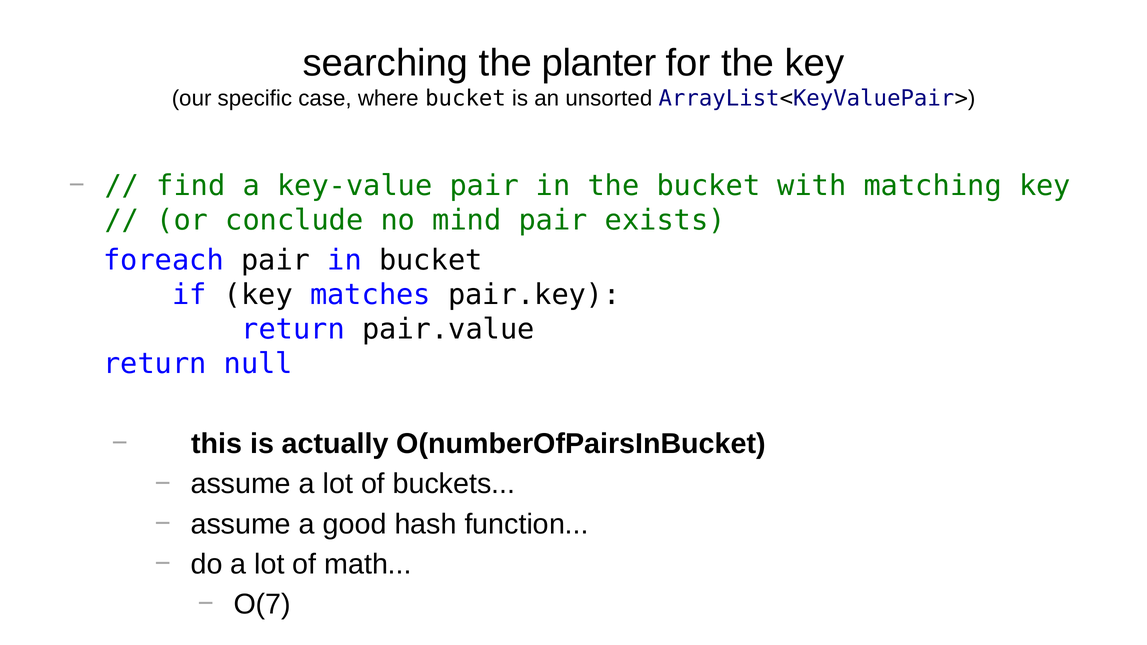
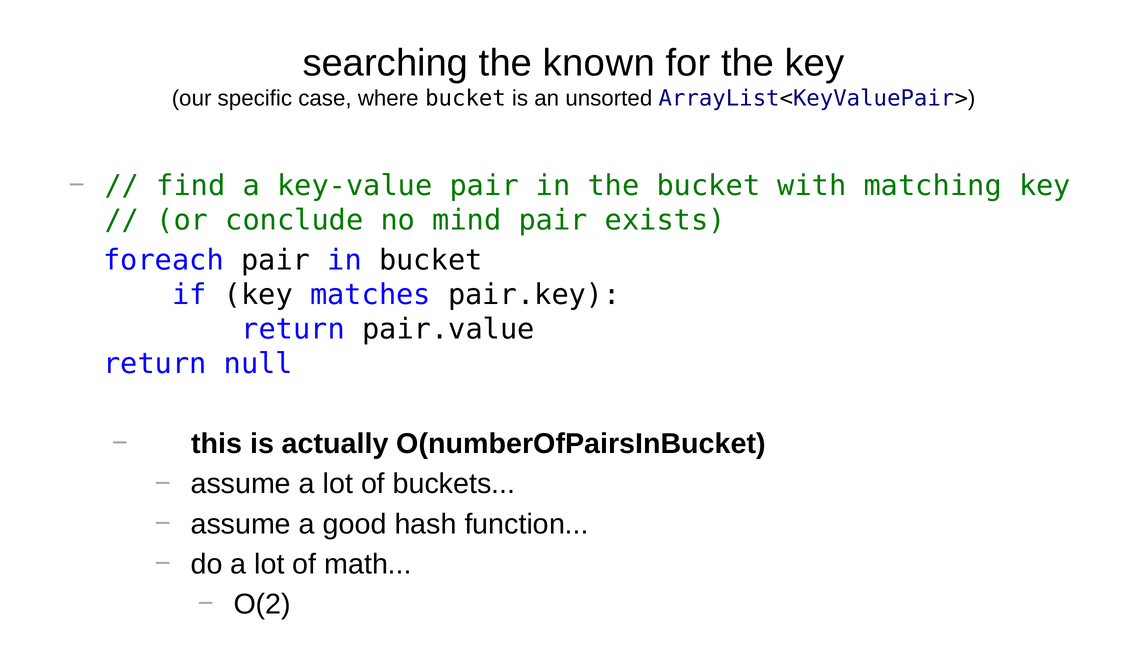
planter: planter -> known (599, 63)
O(7: O(7 -> O(2 (262, 605)
